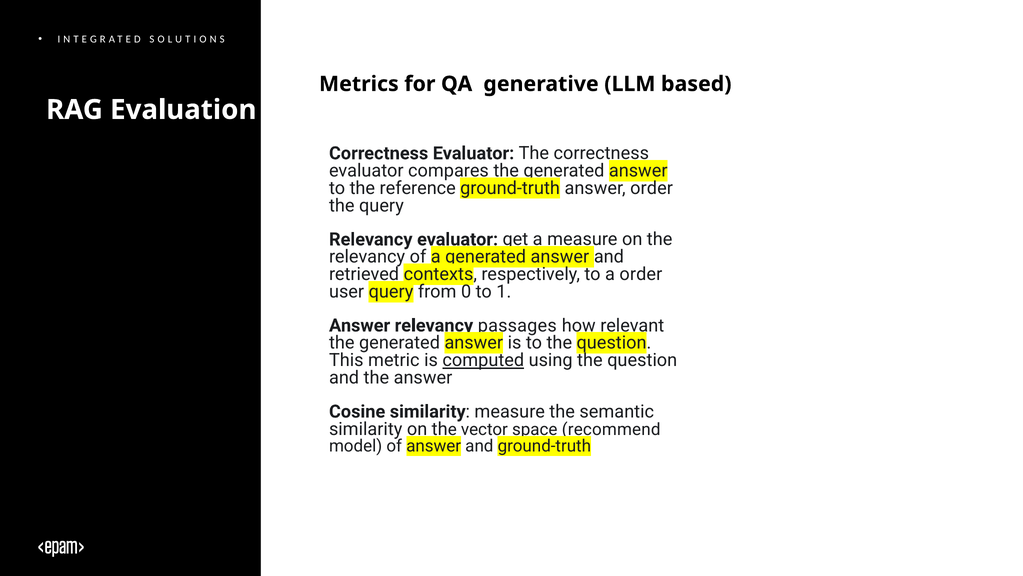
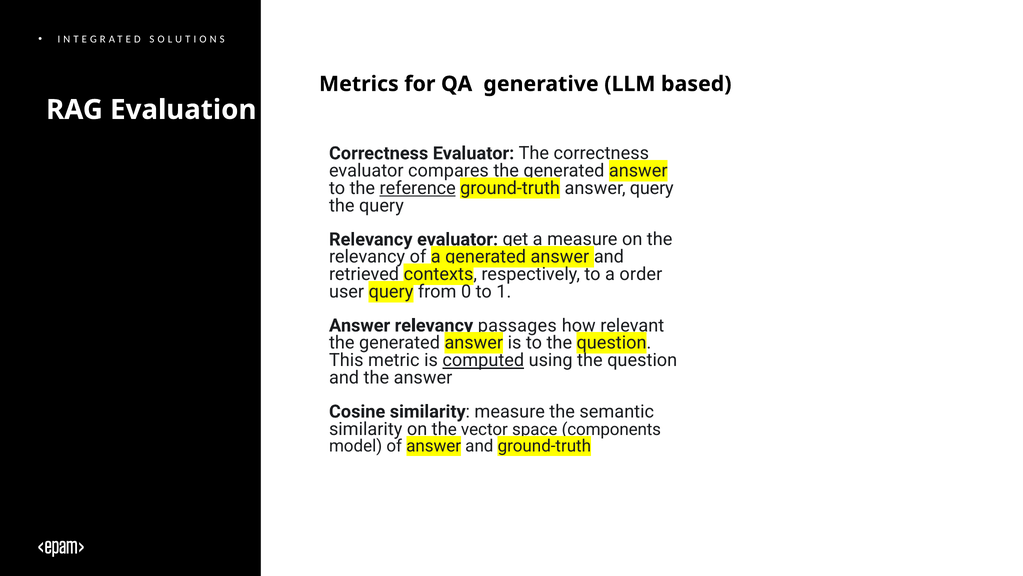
reference underline: none -> present (418, 188)
answer order: order -> query (652, 188)
recommend: recommend -> components (611, 429)
